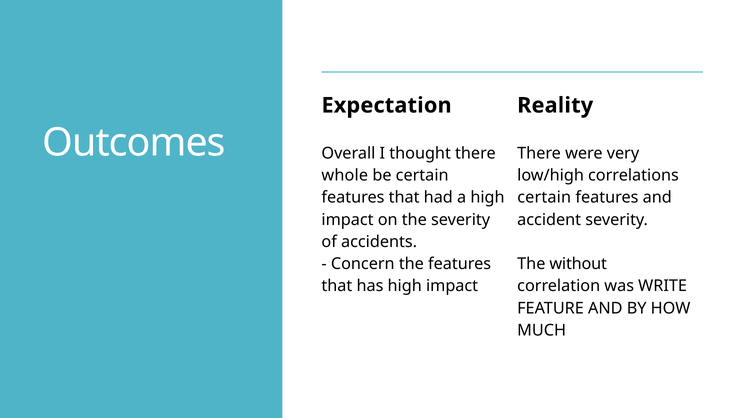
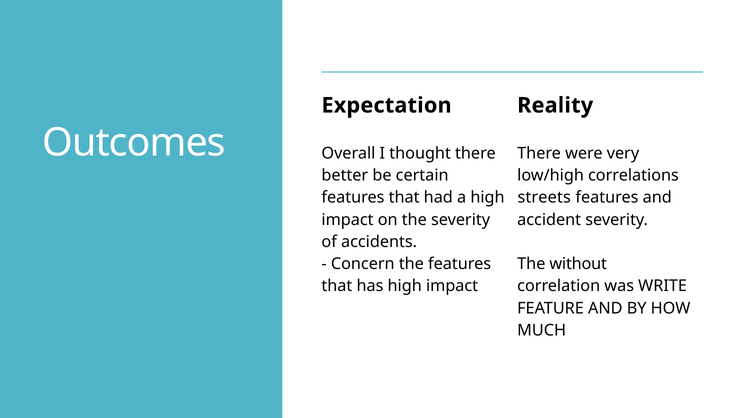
whole: whole -> better (345, 175)
certain: certain -> streets (544, 197)
